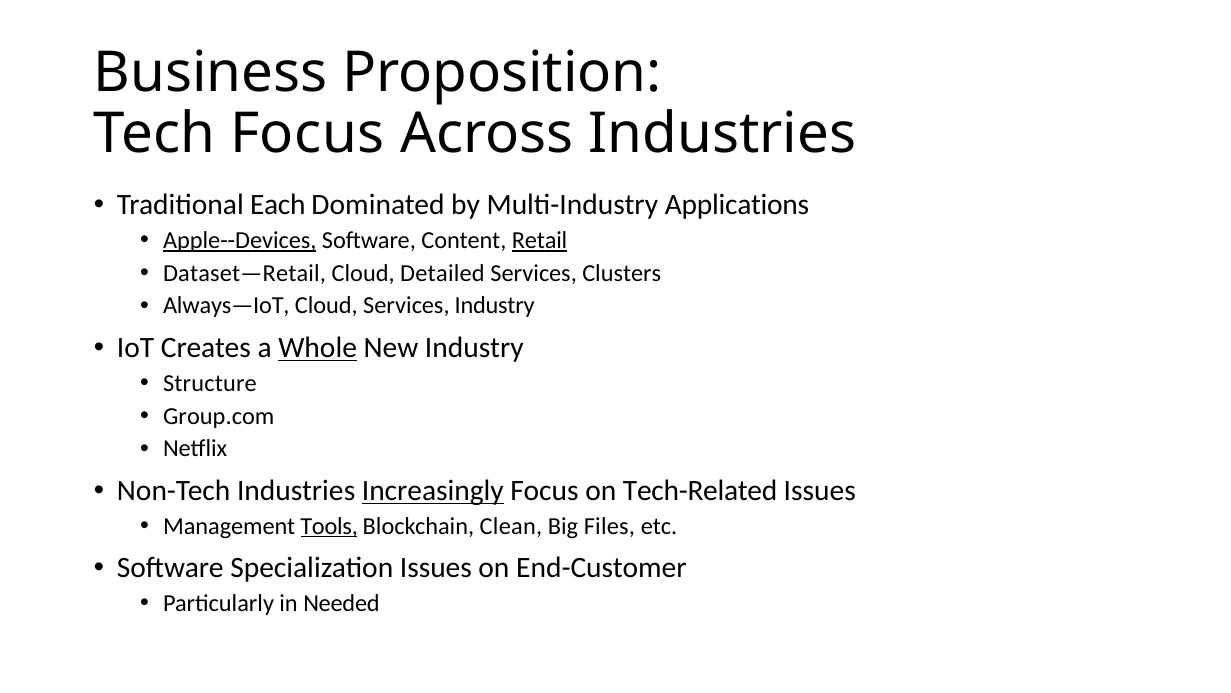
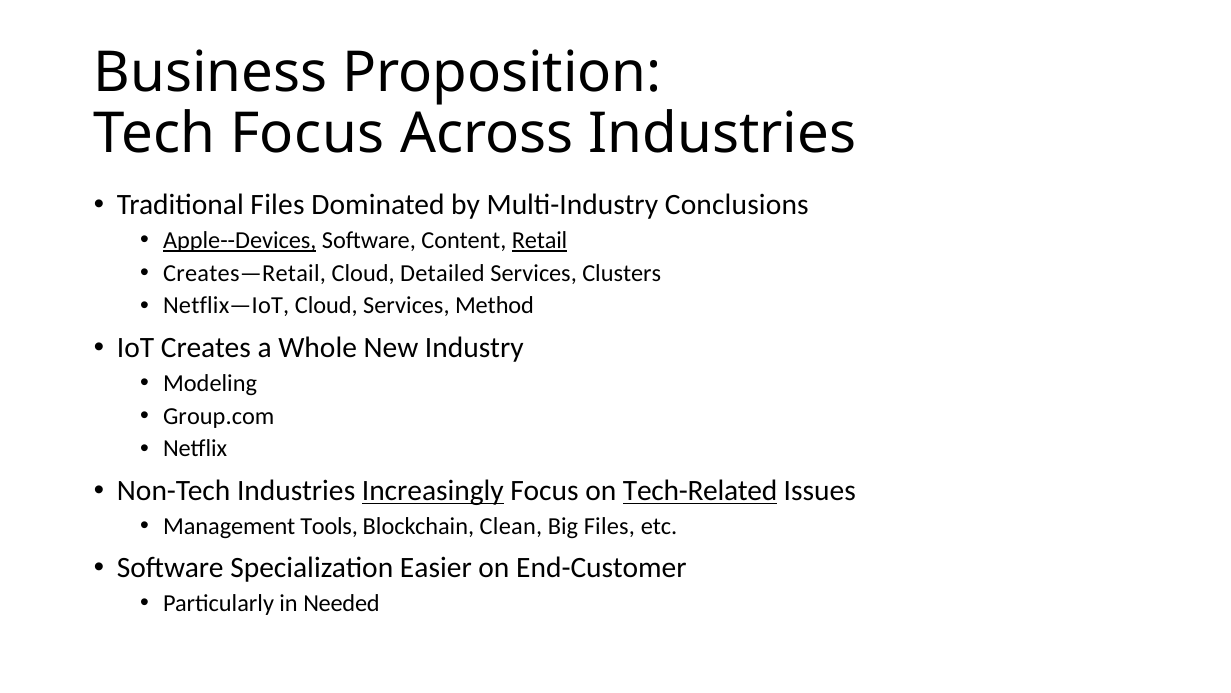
Traditional Each: Each -> Files (278, 205)
Applications: Applications -> Conclusions (737, 205)
Dataset—Retail: Dataset—Retail -> Creates—Retail (245, 273)
Always—IoT: Always—IoT -> Netflix—IoT (226, 306)
Services Industry: Industry -> Method (495, 306)
Whole underline: present -> none (318, 348)
Structure: Structure -> Modeling (210, 383)
Tech-Related underline: none -> present (700, 490)
Tools underline: present -> none (329, 526)
Specialization Issues: Issues -> Easier (436, 568)
